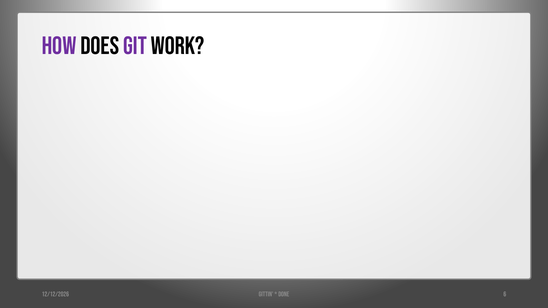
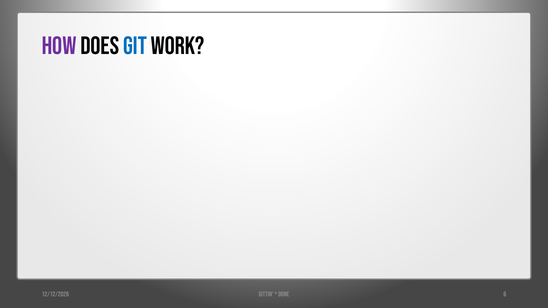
git colour: purple -> blue (135, 46)
